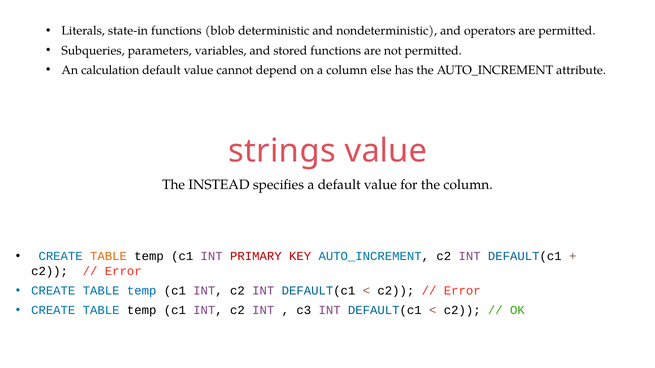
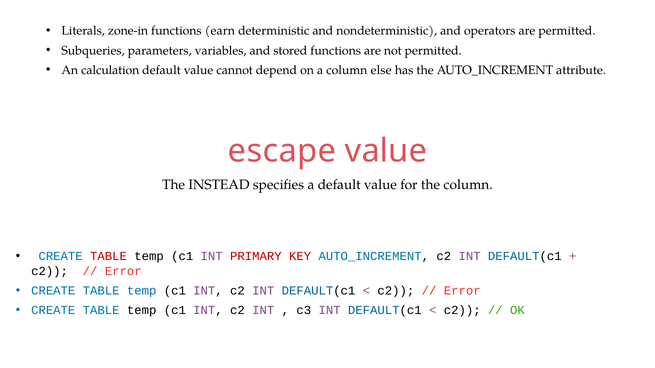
state-in: state-in -> zone-in (128, 31)
blob: blob -> earn (220, 31)
strings: strings -> escape (282, 151)
TABLE colour: orange -> red (109, 257)
